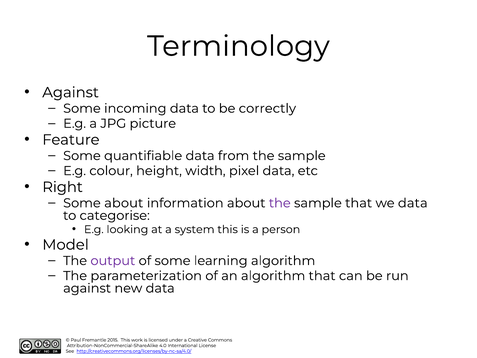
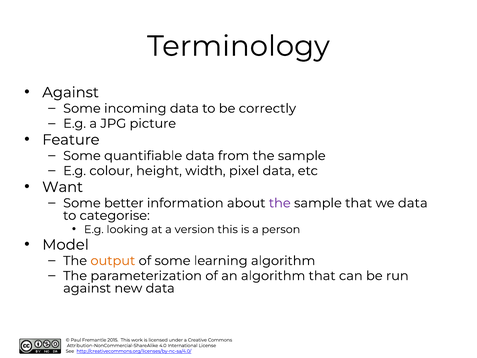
Right: Right -> Want (63, 187)
Some about: about -> better (124, 203)
system: system -> version (195, 229)
output colour: purple -> orange (113, 261)
